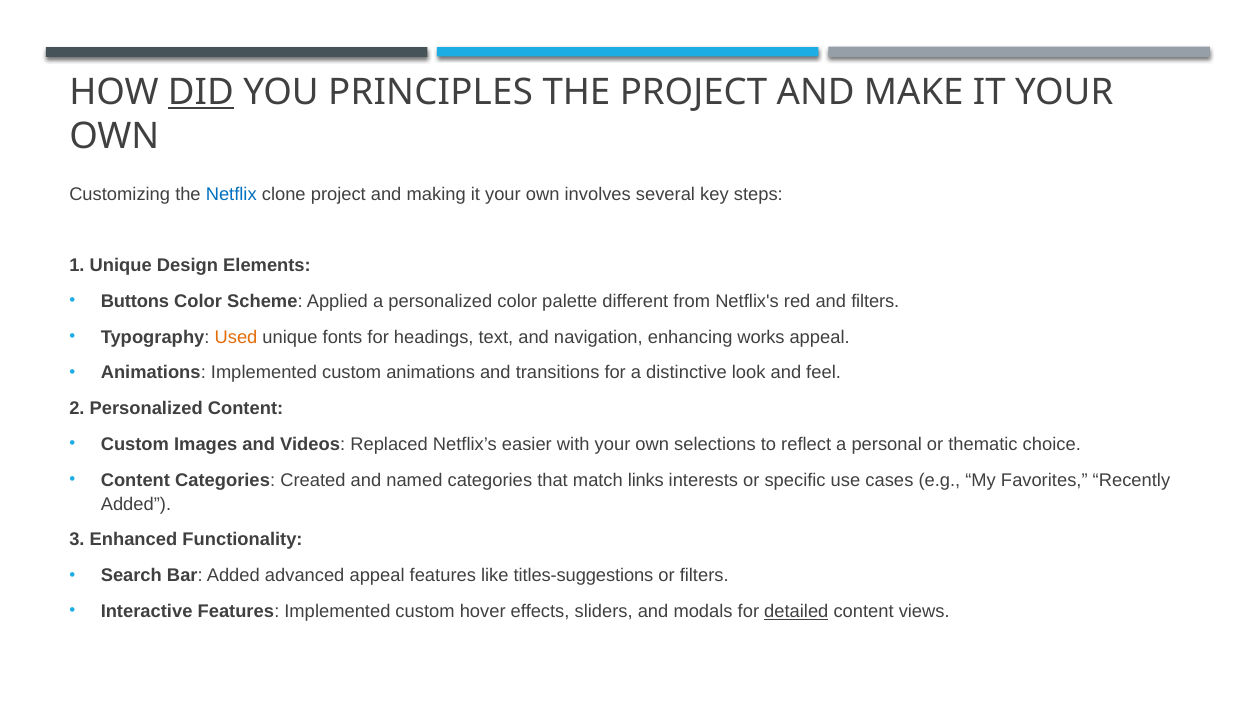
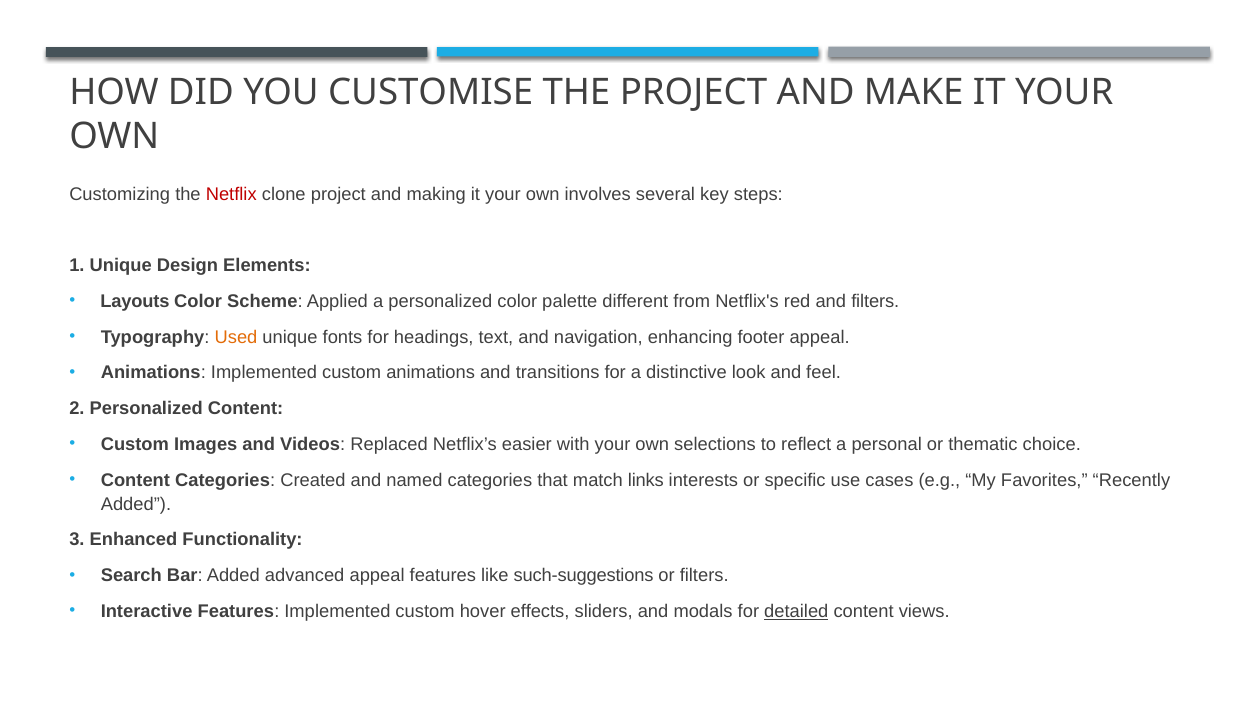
DID underline: present -> none (201, 93)
PRINCIPLES: PRINCIPLES -> CUSTOMISE (431, 93)
Netflix colour: blue -> red (231, 194)
Buttons: Buttons -> Layouts (135, 302)
works: works -> footer (761, 337)
titles-suggestions: titles-suggestions -> such-suggestions (584, 576)
